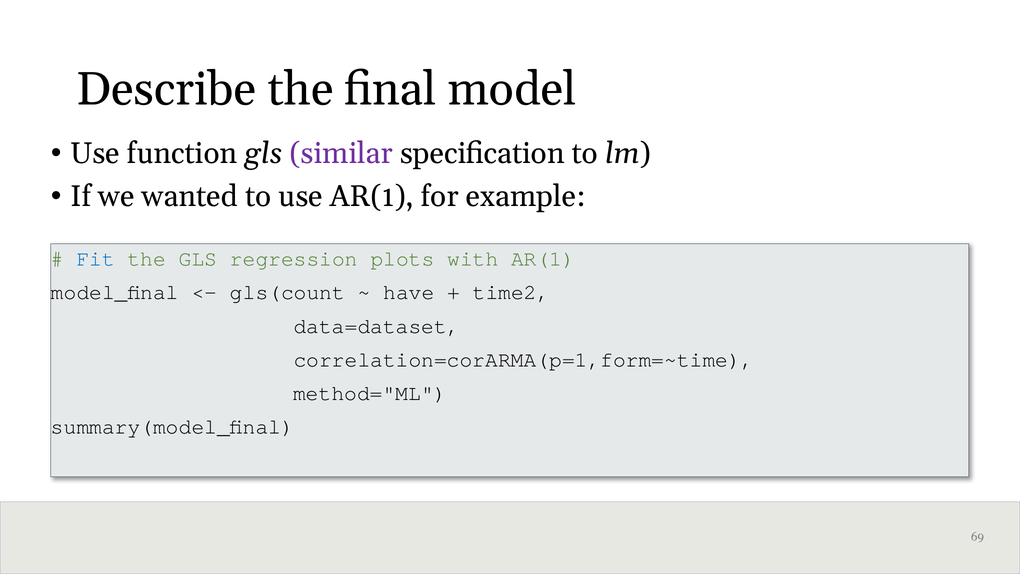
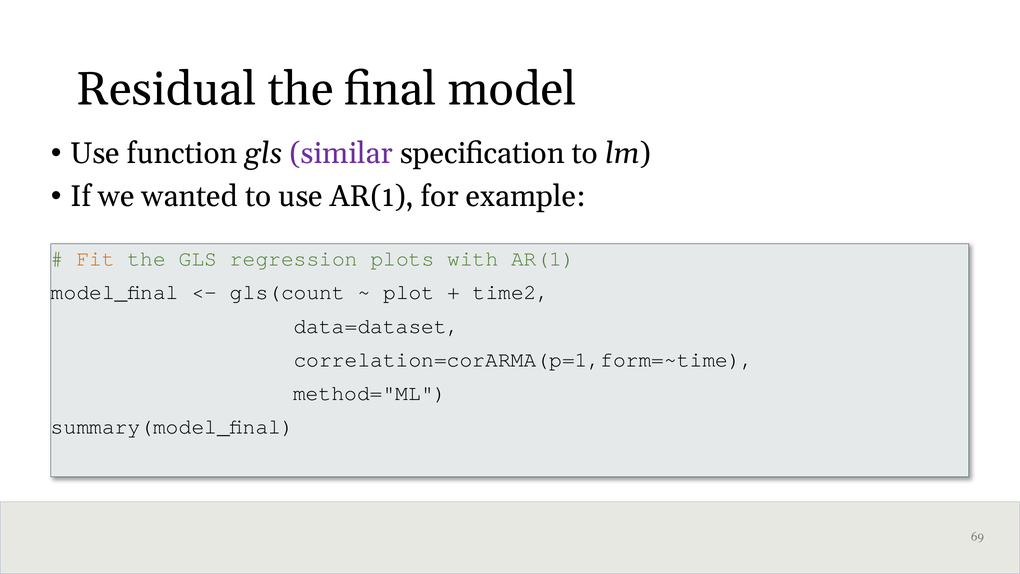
Describe: Describe -> Residual (166, 89)
Fit colour: blue -> orange (96, 259)
have: have -> plot (409, 292)
